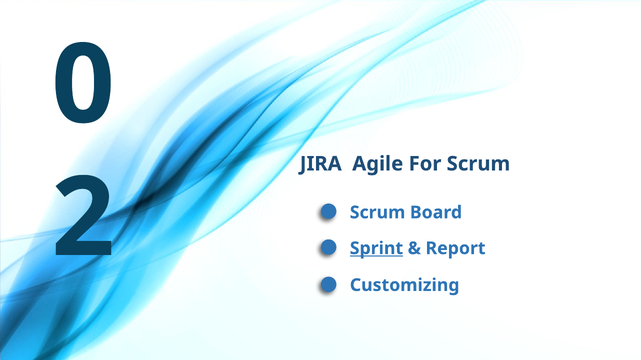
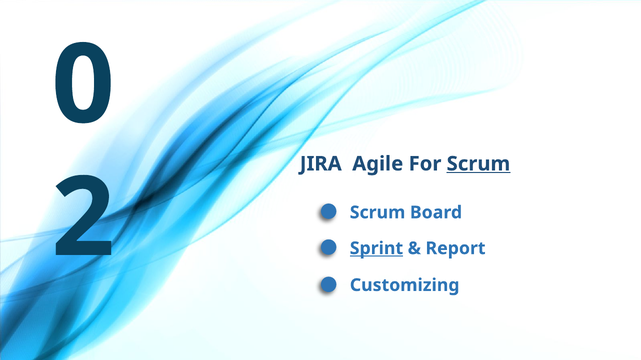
Scrum underline: none -> present (478, 164)
